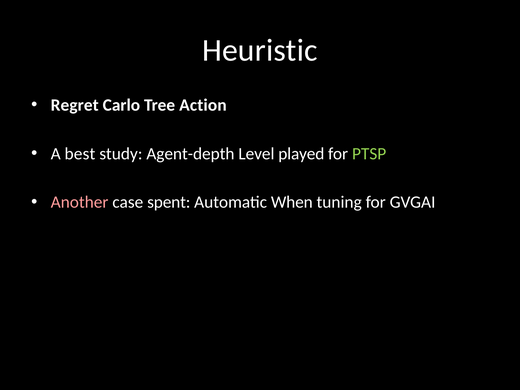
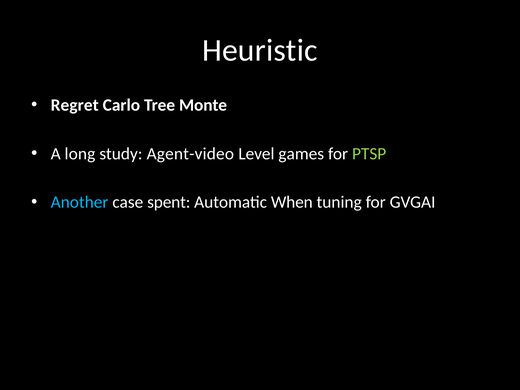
Action: Action -> Monte (203, 105)
best: best -> long (80, 154)
Agent-depth: Agent-depth -> Agent-video (190, 154)
played: played -> games (301, 154)
Another colour: pink -> light blue (80, 202)
